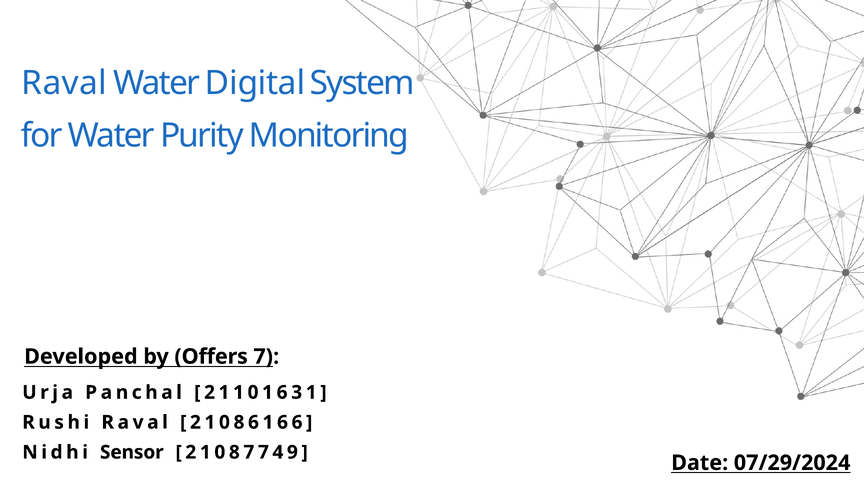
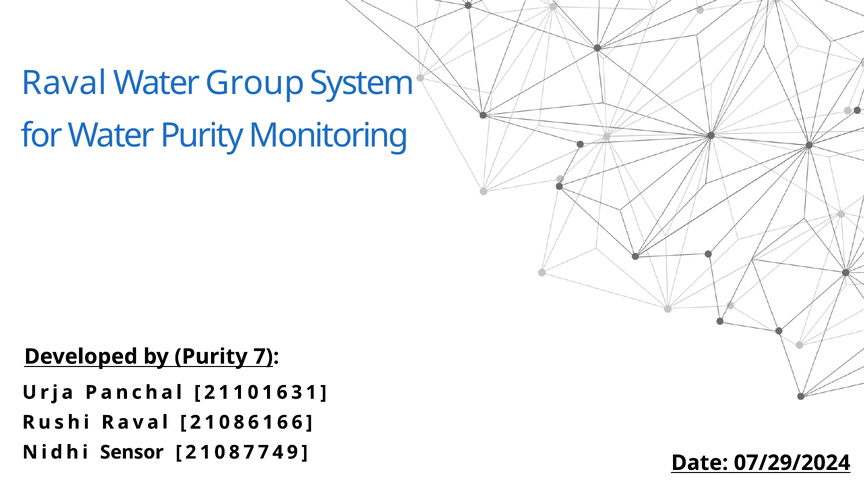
Digital: Digital -> Group (255, 83)
by Offers: Offers -> Purity (211, 357)
